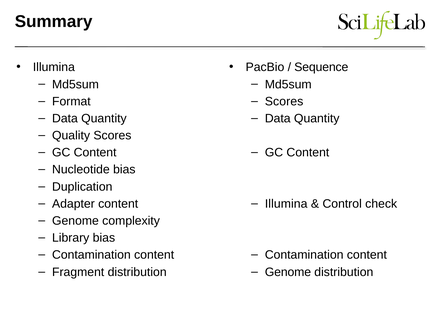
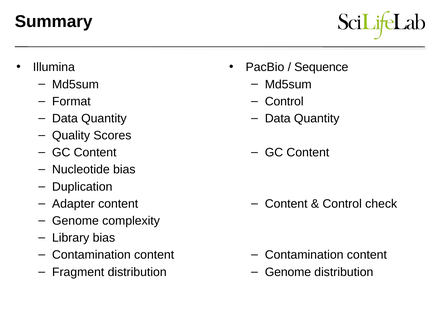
Scores: Scores -> Control (284, 101)
Illumina: Illumina -> Content (286, 204)
